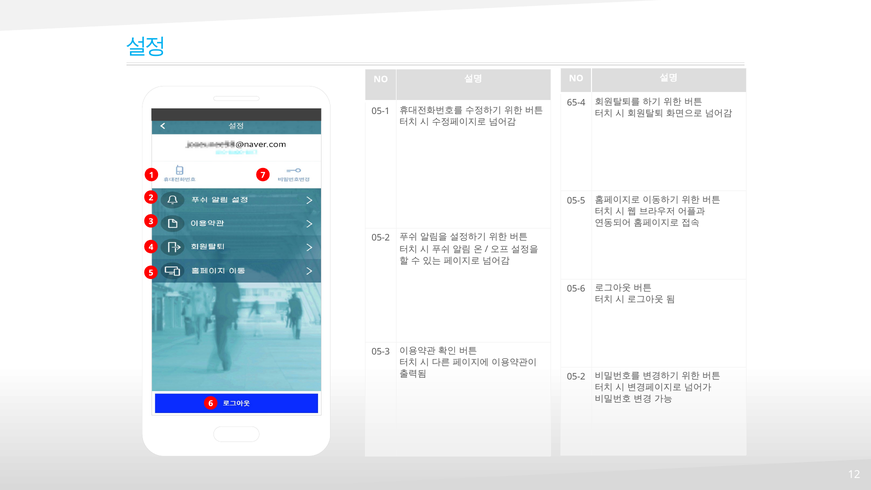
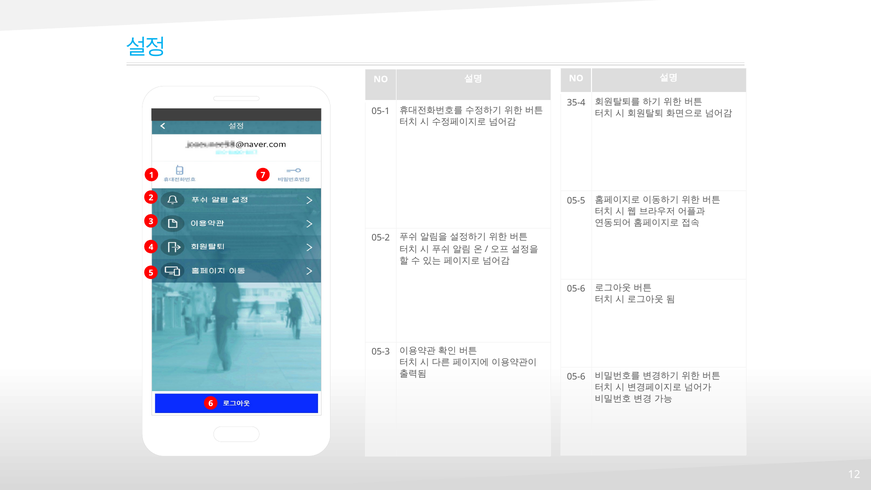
65-4: 65-4 -> 35-4 (576, 103)
05-2: 05-2 -> 05-6 (576, 377)
